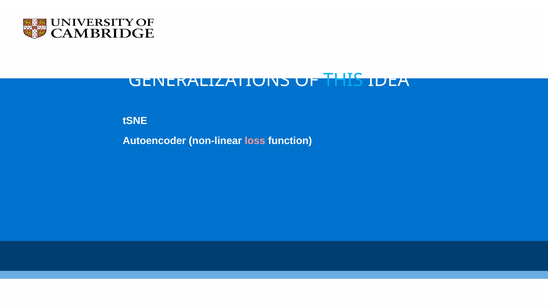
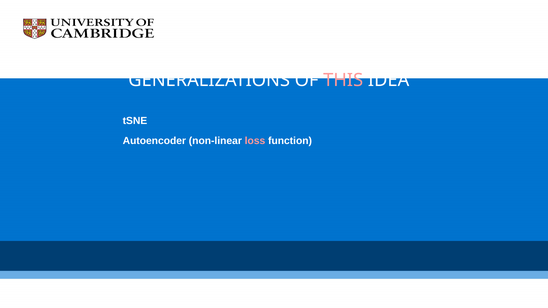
THIS colour: light blue -> pink (343, 80)
